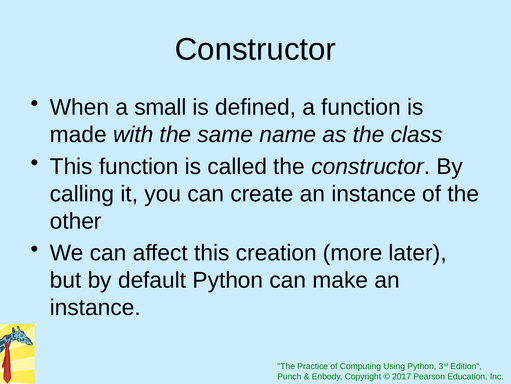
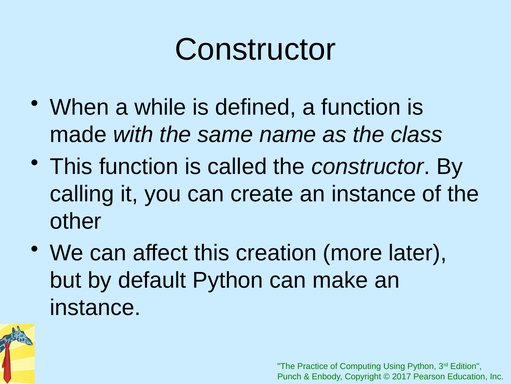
small: small -> while (160, 107)
